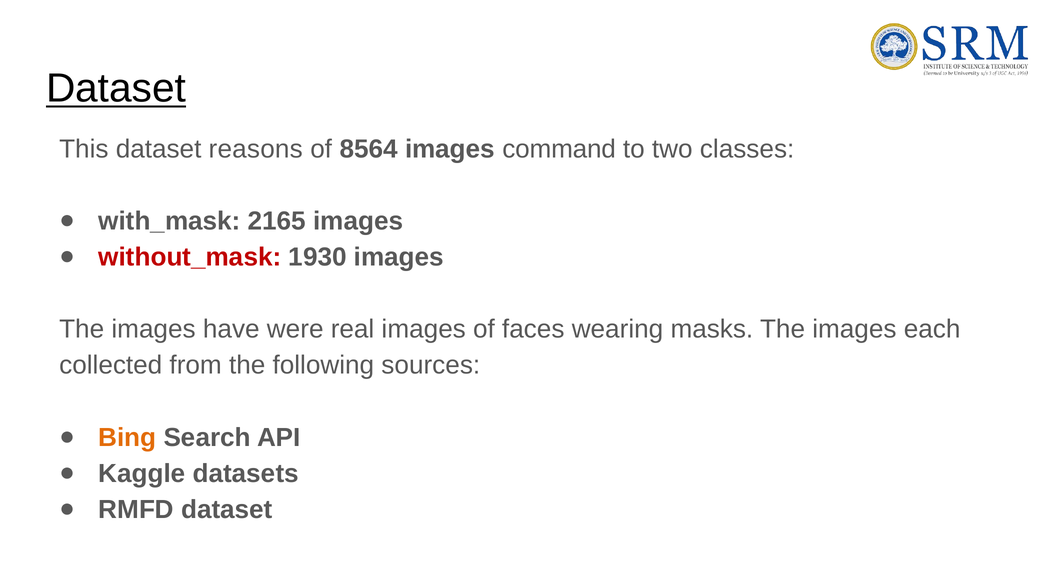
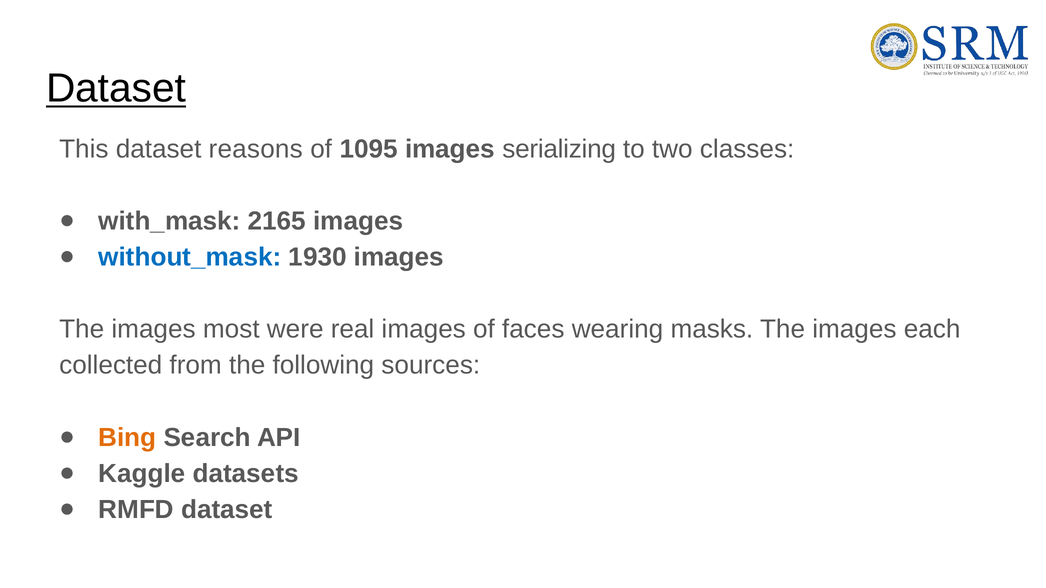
8564: 8564 -> 1095 (369, 149)
command: command -> serializing (559, 149)
without_mask colour: red -> blue (190, 257)
have: have -> most (231, 329)
